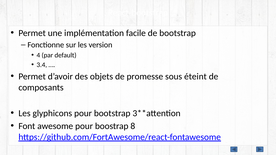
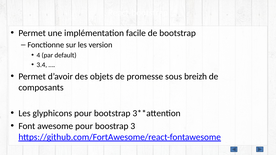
éteint: éteint -> breizh (196, 77)
8: 8 -> 3 (133, 126)
